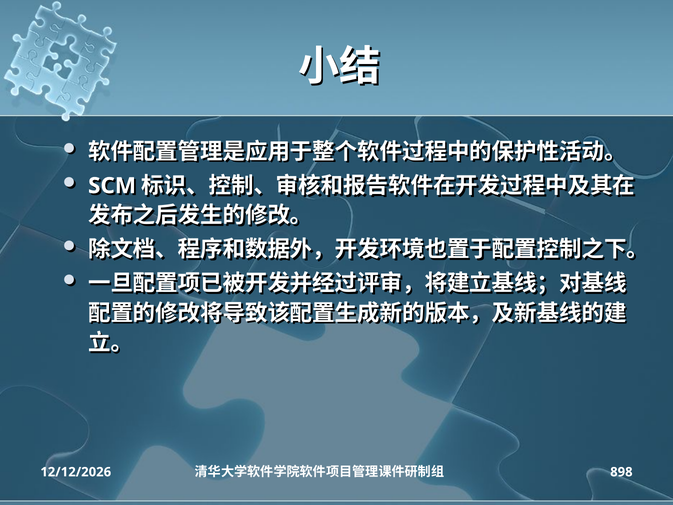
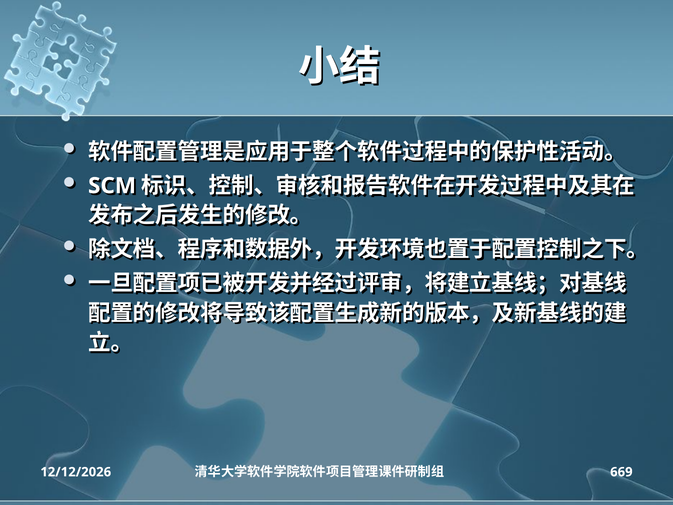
898: 898 -> 669 (621, 472)
